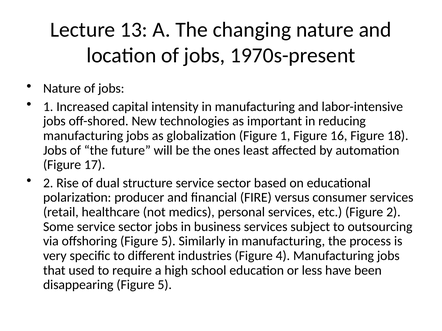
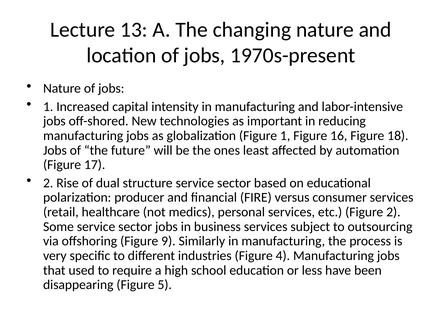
offshoring Figure 5: 5 -> 9 (168, 241)
